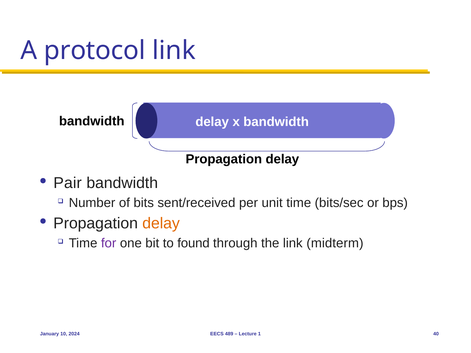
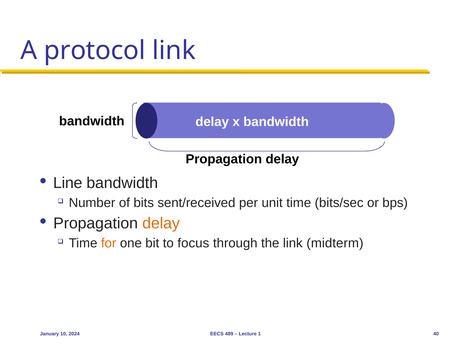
Pair: Pair -> Line (68, 183)
for colour: purple -> orange (109, 243)
found: found -> focus (193, 243)
